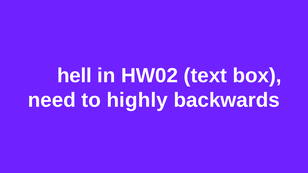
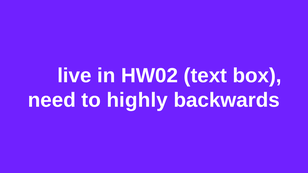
hell: hell -> live (74, 76)
